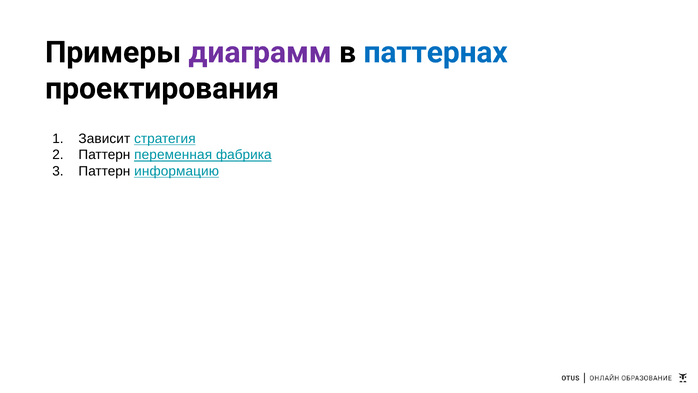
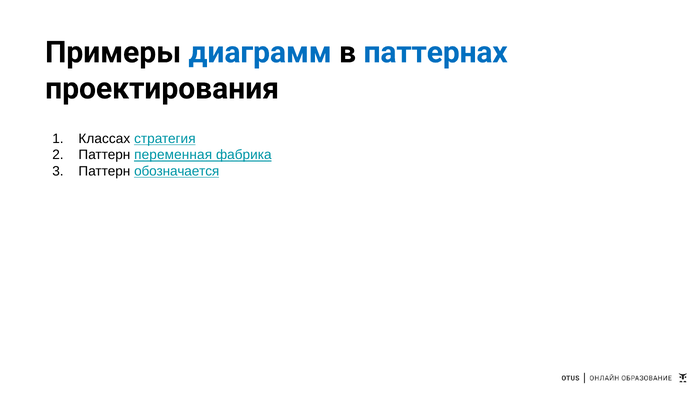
диаграмм colour: purple -> blue (260, 52)
Зависит: Зависит -> Классах (104, 139)
информацию: информацию -> обозначается (177, 171)
